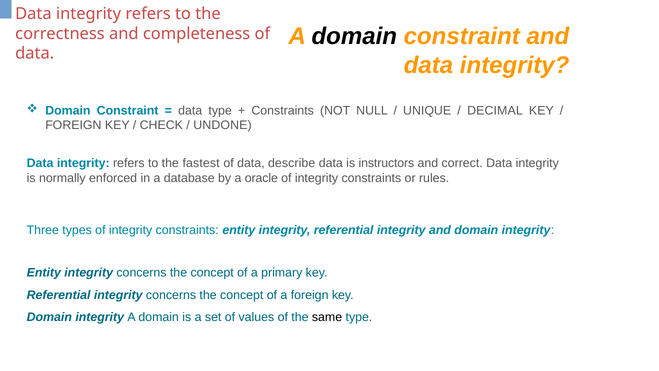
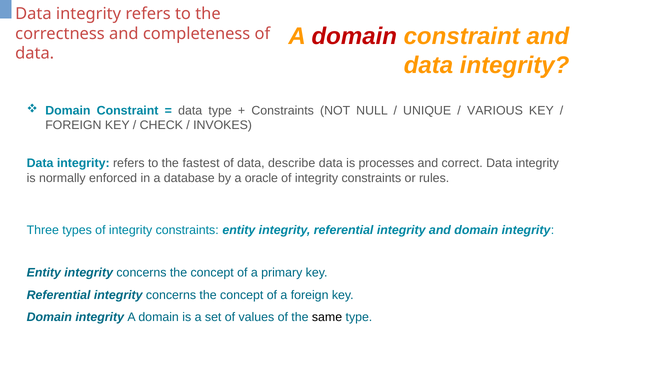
domain colour: black -> red (354, 36)
DECIMAL: DECIMAL -> VARIOUS (495, 110)
UNDONE: UNDONE -> INVOKES (223, 125)
instructors: instructors -> processes (386, 163)
